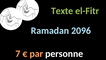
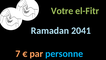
Texte: Texte -> Votre (62, 11)
2096: 2096 -> 2041 (81, 30)
personne colour: white -> light blue (64, 53)
